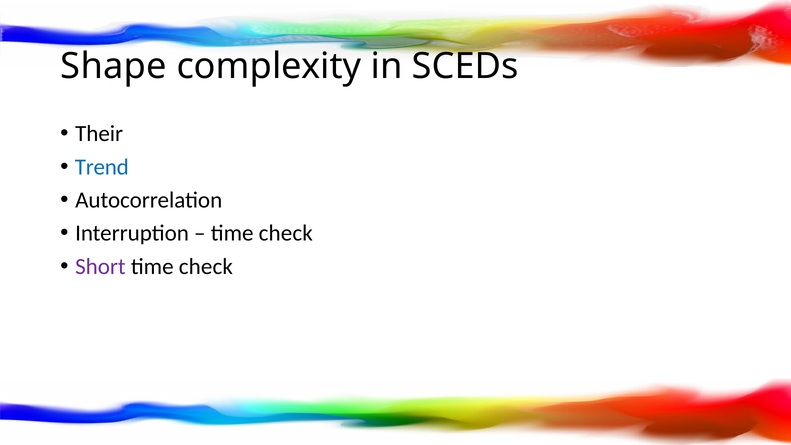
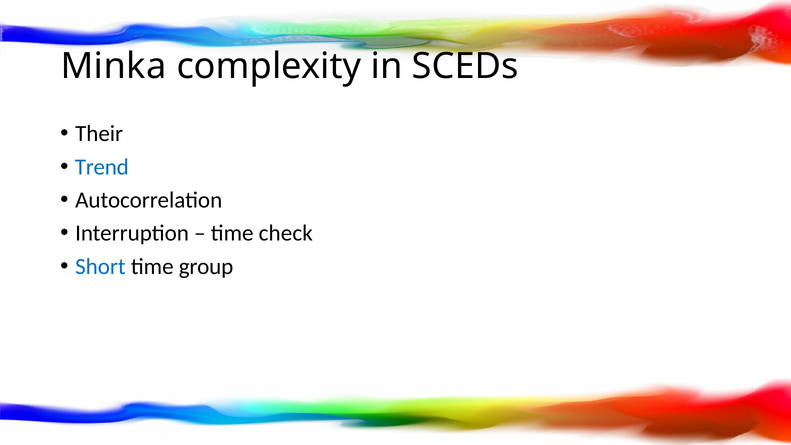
Shape: Shape -> Minka (114, 66)
Short colour: purple -> blue (100, 266)
check: check -> group (206, 266)
